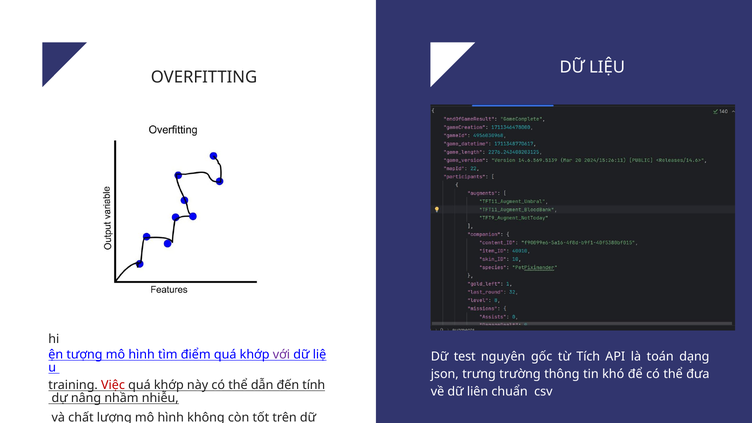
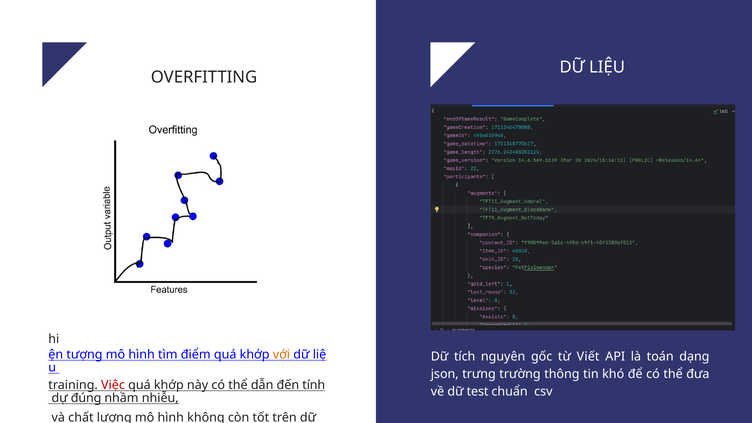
với colour: purple -> orange (281, 355)
Dữ test: test -> tích (465, 356)
Tích: Tích -> Viết (588, 356)
dữ liên: liên -> test (478, 391)
nâng: nâng -> đúng (86, 398)
